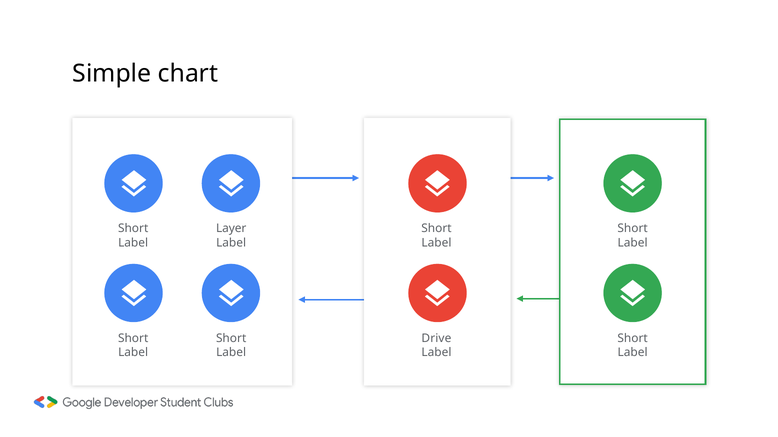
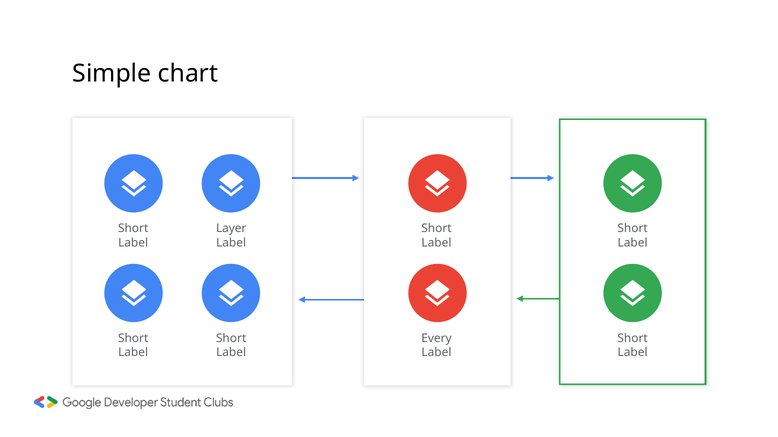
Drive: Drive -> Every (436, 339)
